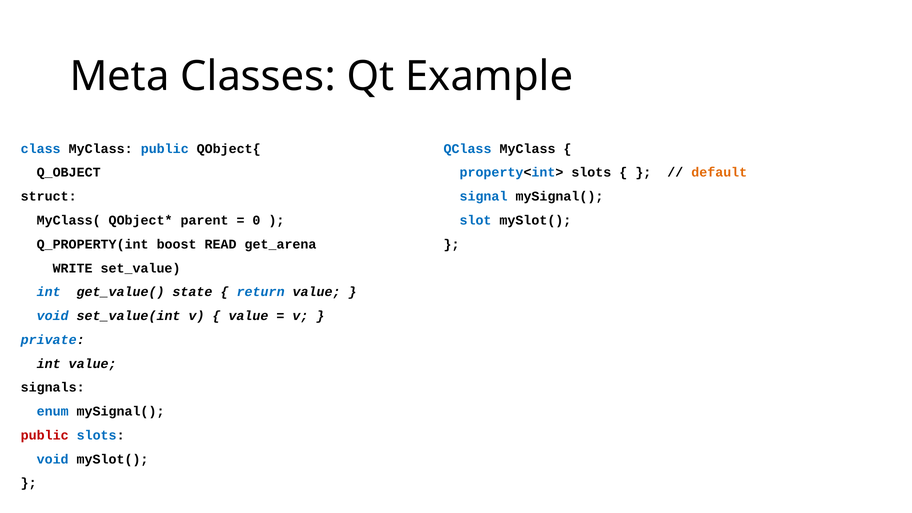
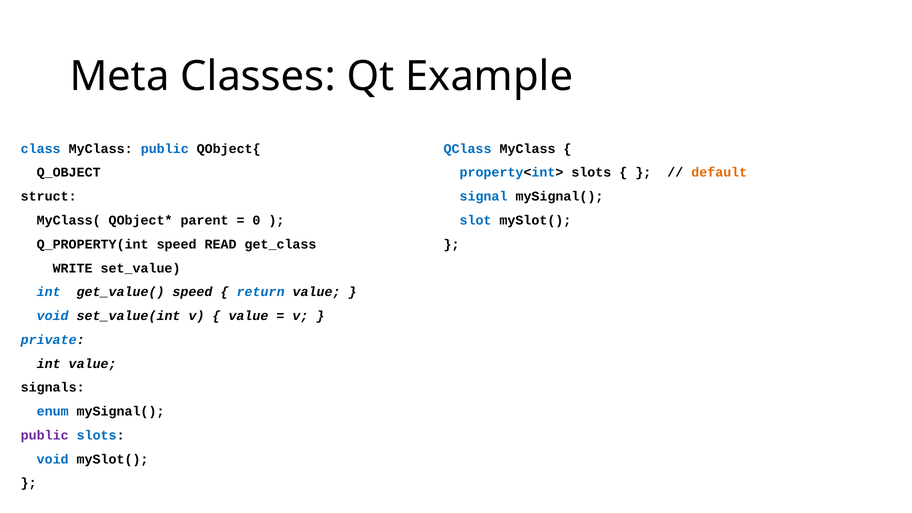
Q_PROPERTY(int boost: boost -> speed (177, 244)
get_arena: get_arena -> get_class (280, 244)
get_value( state: state -> speed (192, 292)
public colour: red -> purple (45, 435)
